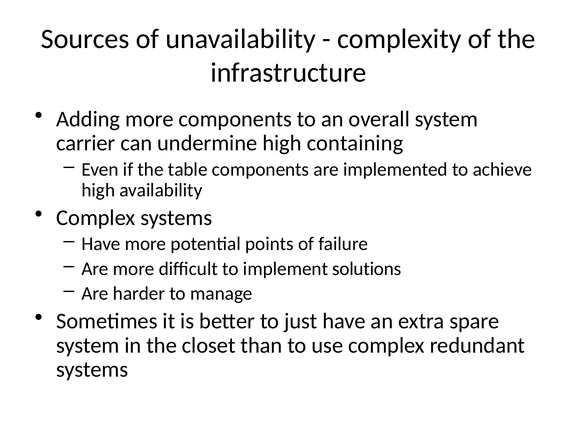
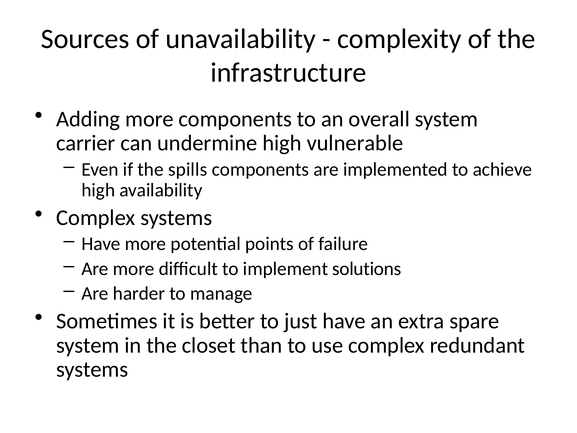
containing: containing -> vulnerable (355, 143)
table: table -> spills (188, 169)
